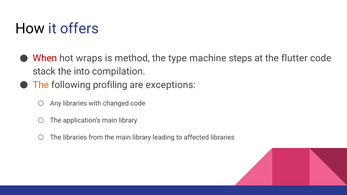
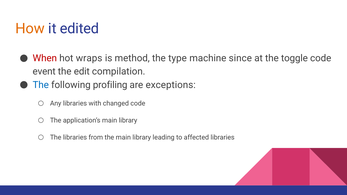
How colour: black -> orange (30, 29)
offers: offers -> edited (80, 29)
steps: steps -> since (240, 58)
flutter: flutter -> toggle (294, 58)
stack: stack -> event (44, 72)
into: into -> edit (82, 72)
The colour: orange -> blue (41, 85)
